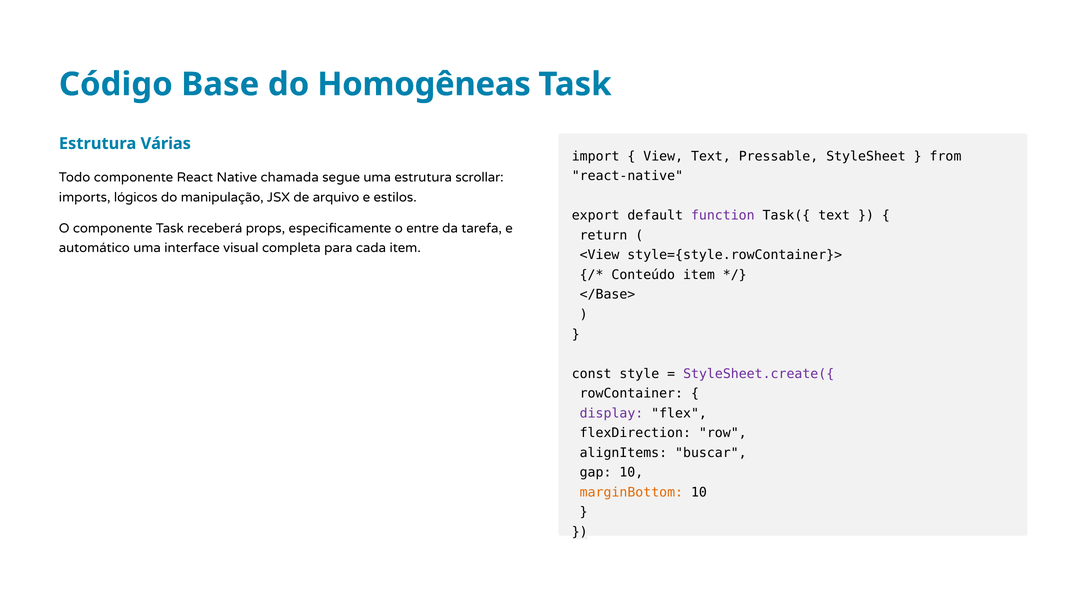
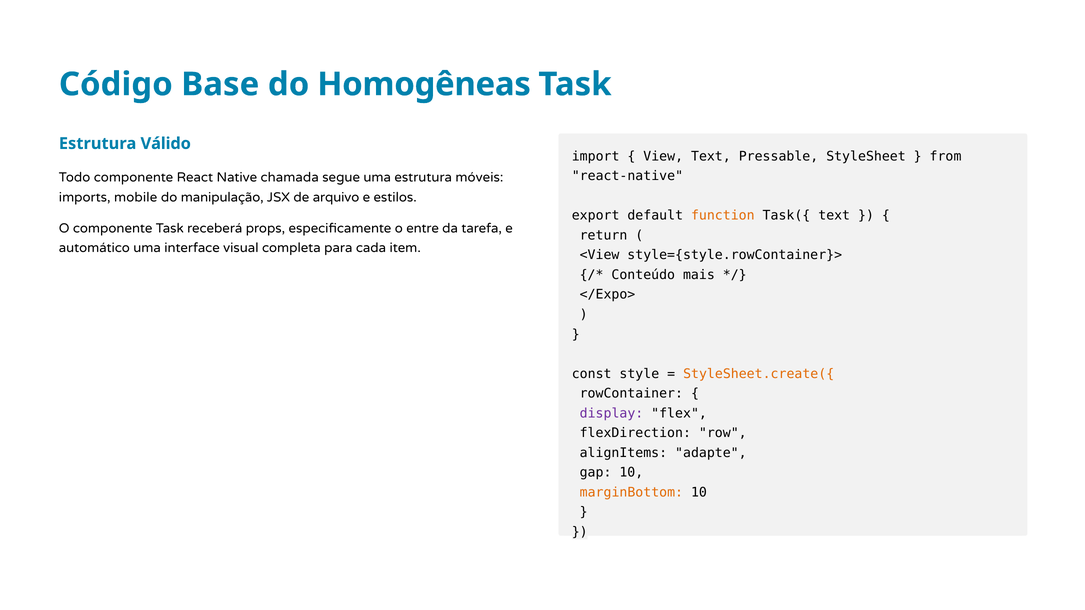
Várias: Várias -> Válido (166, 144)
scrollar: scrollar -> móveis (479, 177)
lógicos: lógicos -> mobile (136, 197)
function colour: purple -> orange (723, 216)
Conteúdo item: item -> mais (699, 275)
</Base>: </Base> -> </Expo> (608, 295)
StyleSheet.create({ colour: purple -> orange (759, 374)
buscar: buscar -> adapte (711, 453)
